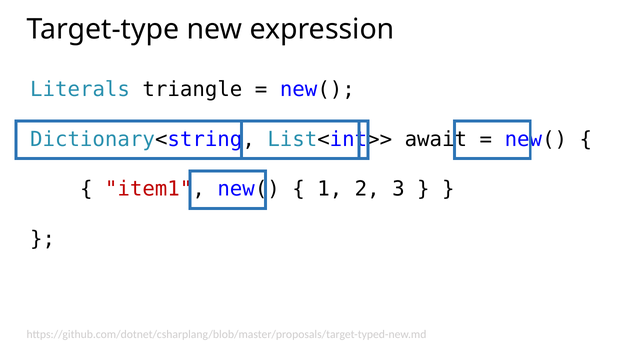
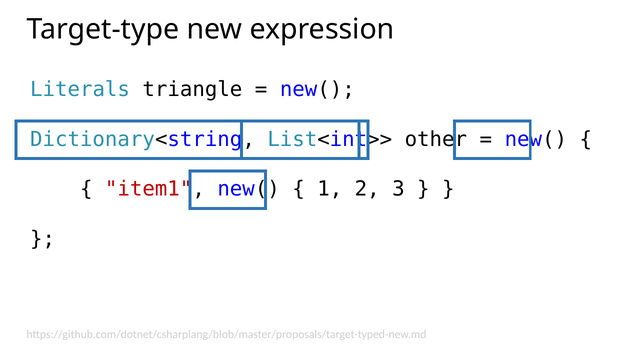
await: await -> other (436, 139)
